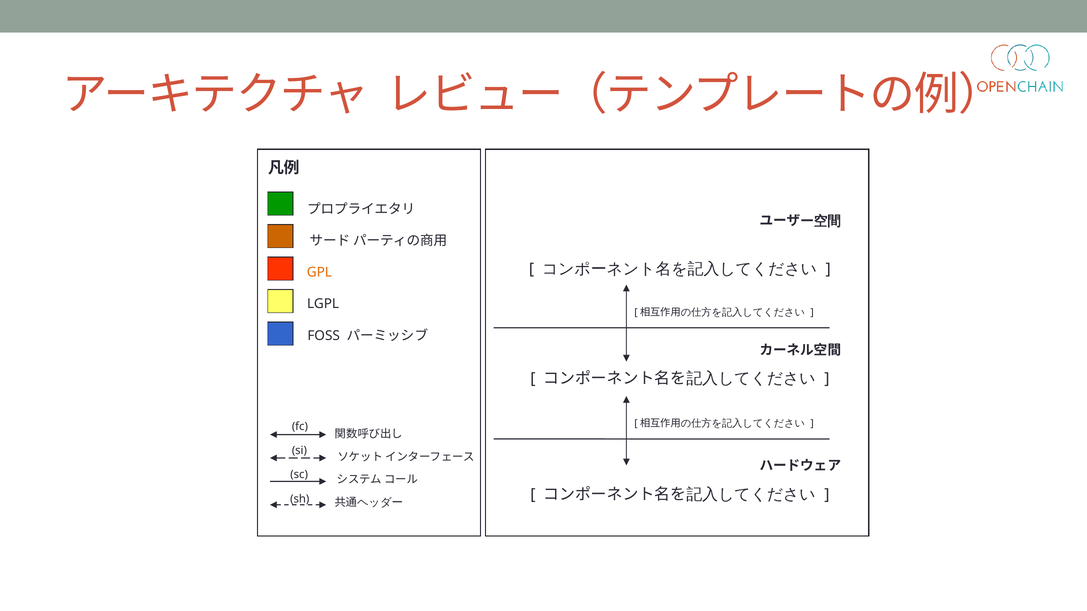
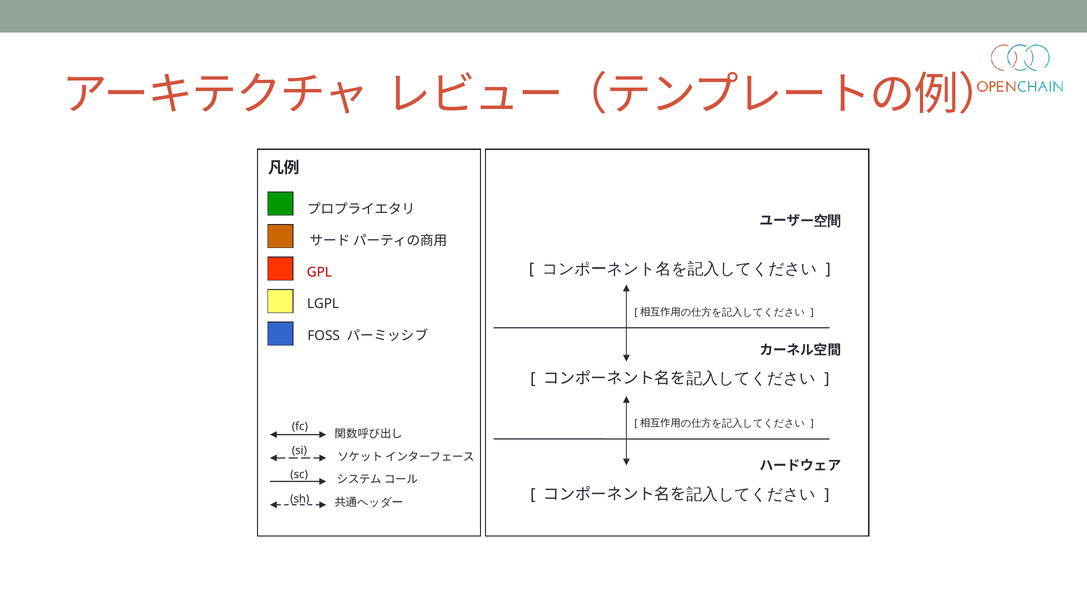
GPL colour: orange -> red (319, 273)
